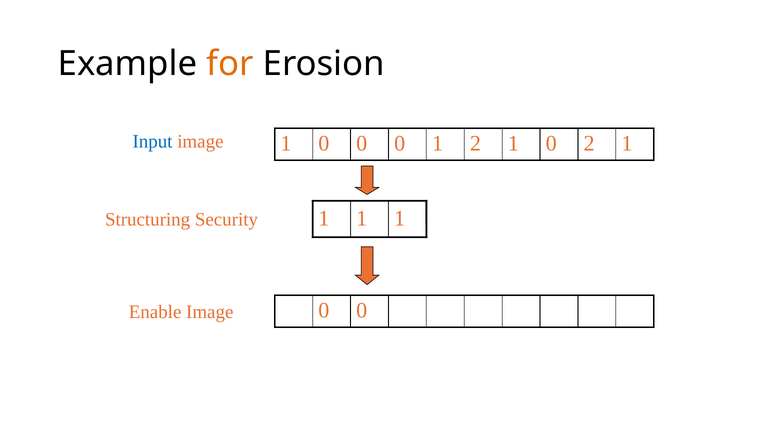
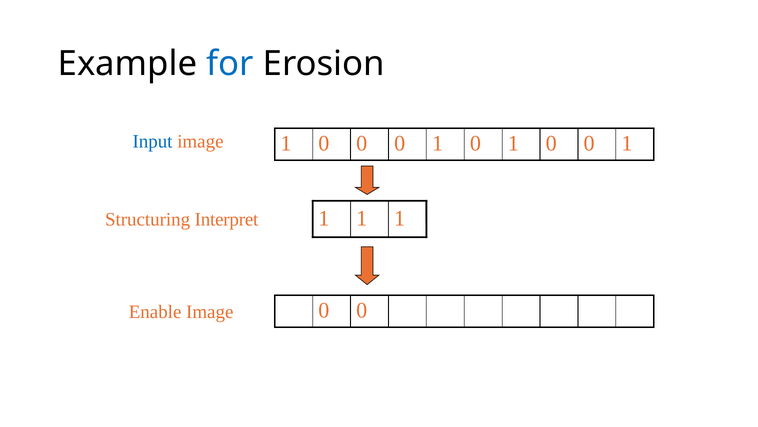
for colour: orange -> blue (230, 64)
0 0 1 2: 2 -> 0 (475, 143)
2: 2 -> 0 (589, 143)
Security: Security -> Interpret (227, 219)
